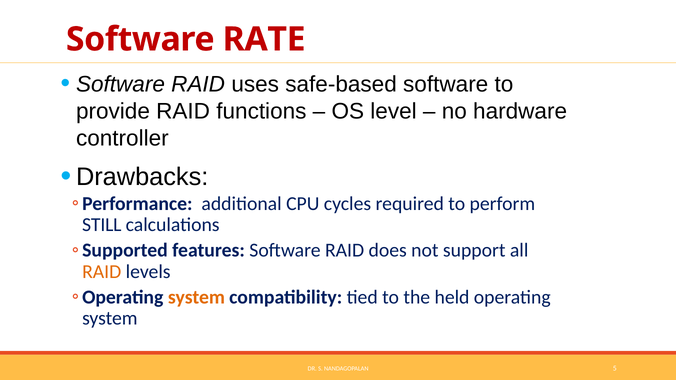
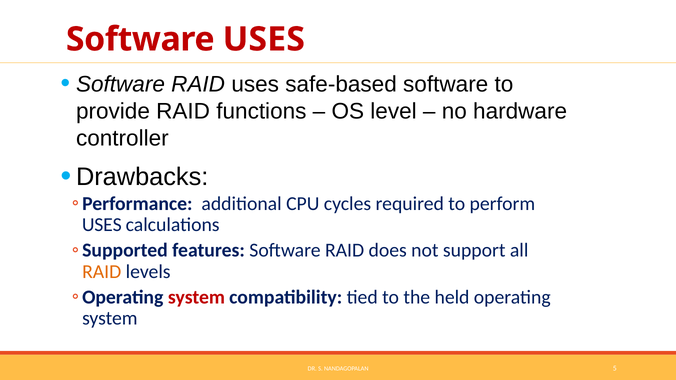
Software RATE: RATE -> USES (264, 39)
STILL: STILL -> USES (102, 225)
system colour: orange -> red (196, 297)
